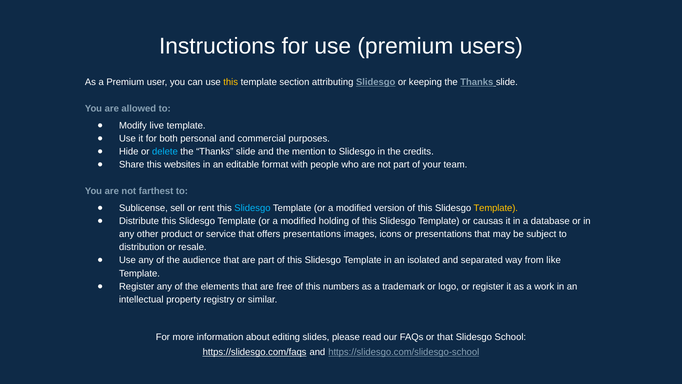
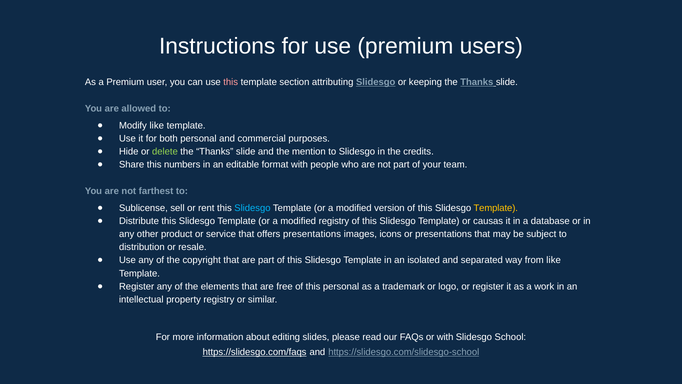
this colour: yellow -> pink (231, 82)
Modify live: live -> like (157, 125)
delete colour: light blue -> light green (165, 152)
websites: websites -> numbers (182, 165)
modified holding: holding -> registry (334, 221)
audience: audience -> copyright (202, 260)
this numbers: numbers -> personal (341, 286)
or that: that -> with (445, 337)
